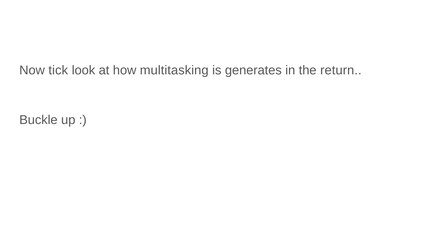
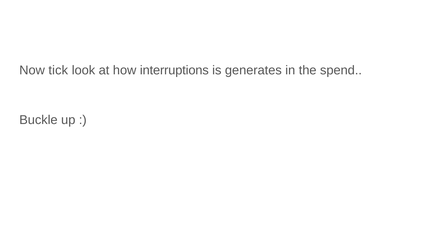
multitasking: multitasking -> interruptions (174, 70)
return: return -> spend (341, 70)
